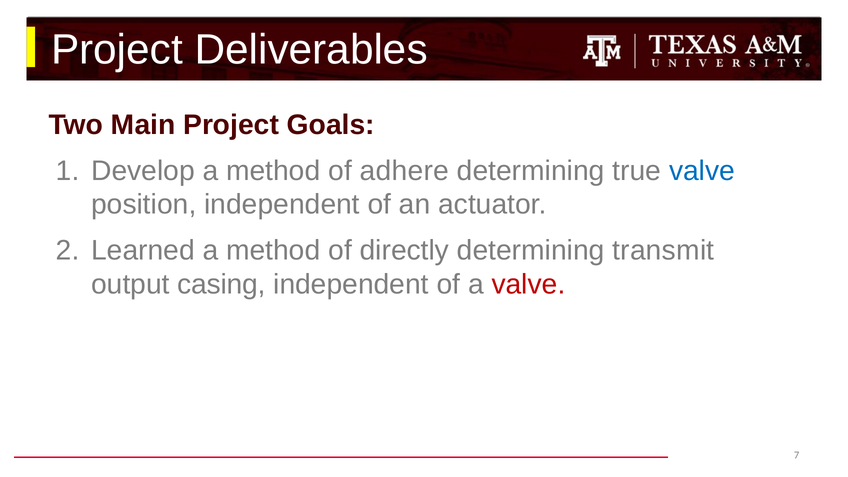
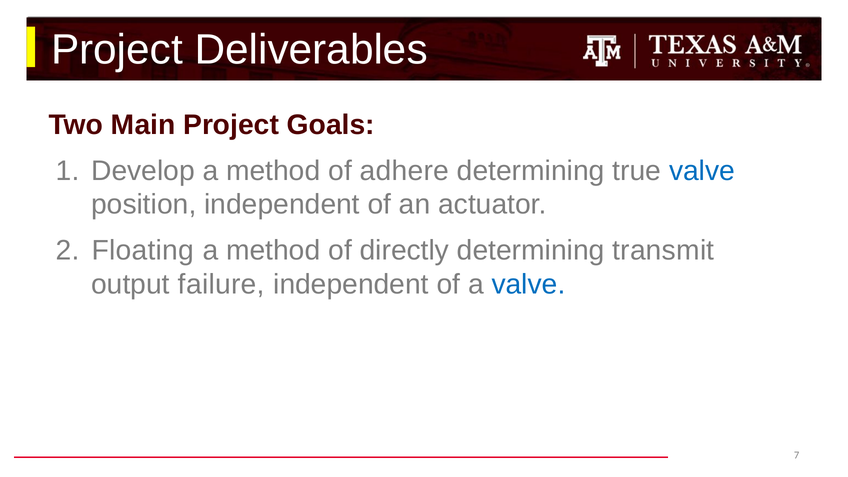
Learned: Learned -> Floating (143, 250)
casing: casing -> failure (221, 284)
valve colour: red -> blue (528, 284)
